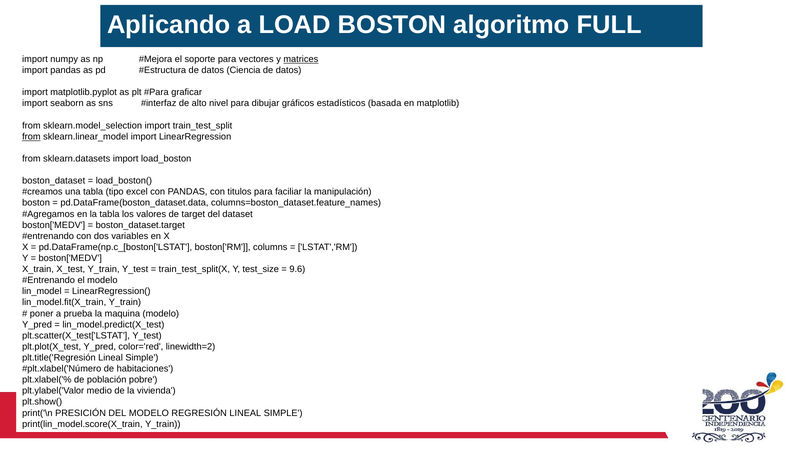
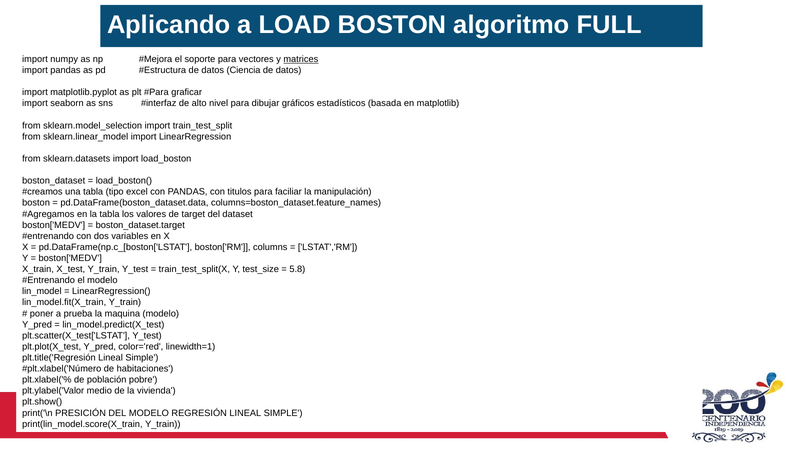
from underline: present -> none (31, 136)
9.6: 9.6 -> 5.8 (297, 269)
linewidth=2: linewidth=2 -> linewidth=1 (191, 346)
